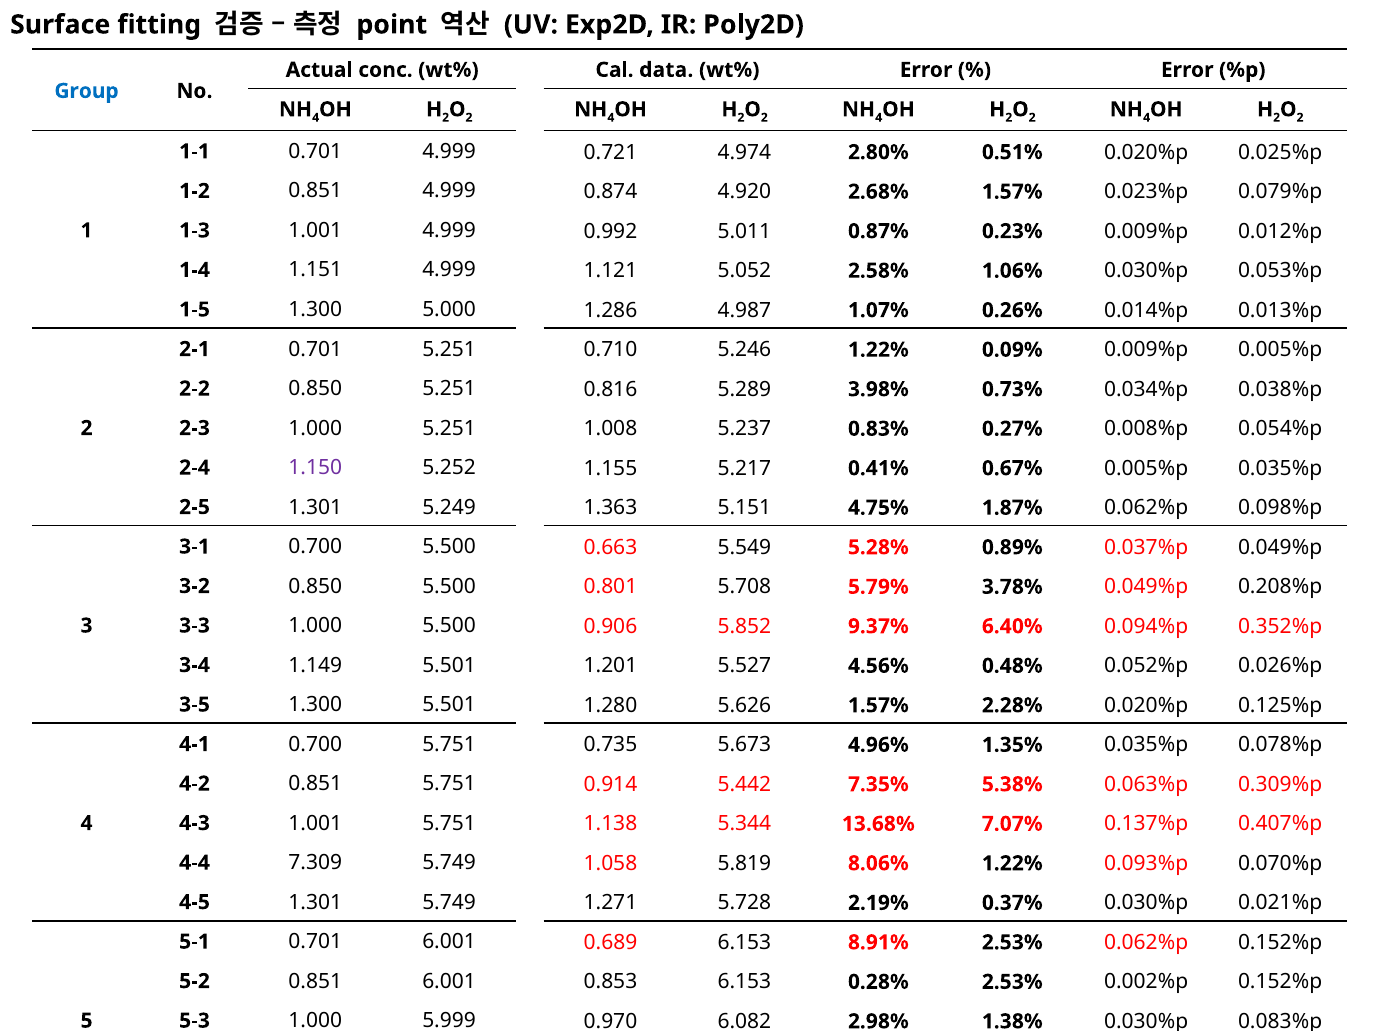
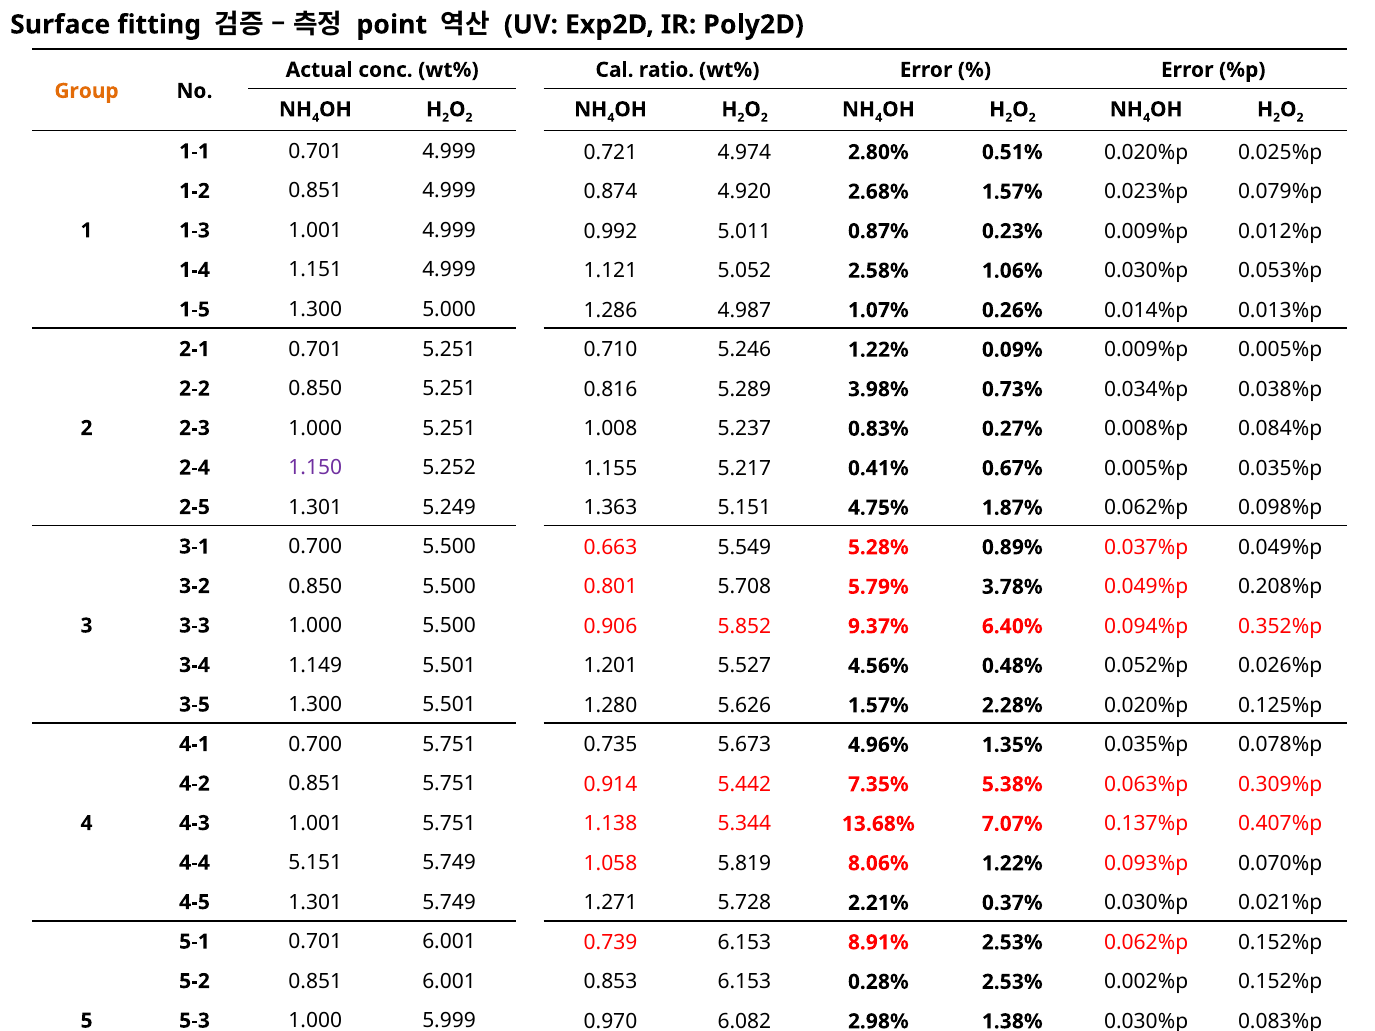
data: data -> ratio (666, 70)
Group colour: blue -> orange (86, 91)
0.054%p: 0.054%p -> 0.084%p (1280, 429)
4-4 7.309: 7.309 -> 5.151 (315, 863)
2.19%: 2.19% -> 2.21% (878, 903)
0.689: 0.689 -> 0.739 (610, 943)
